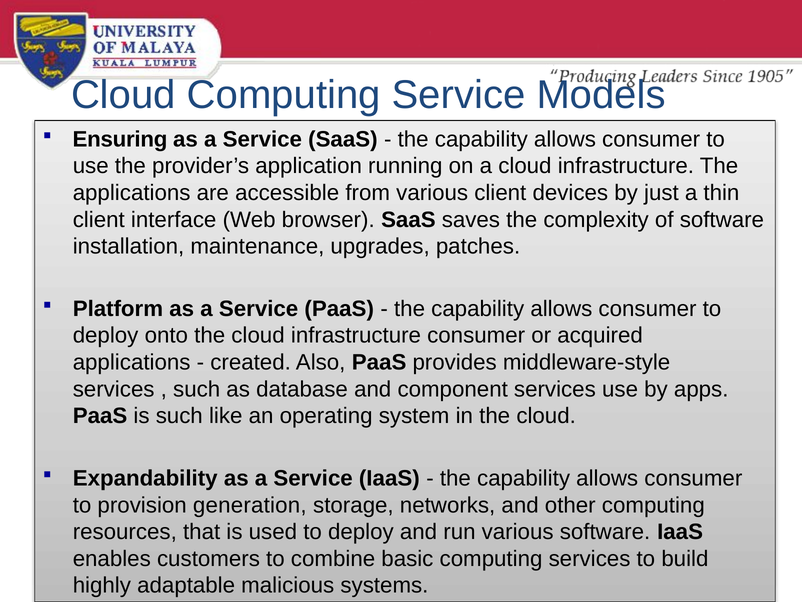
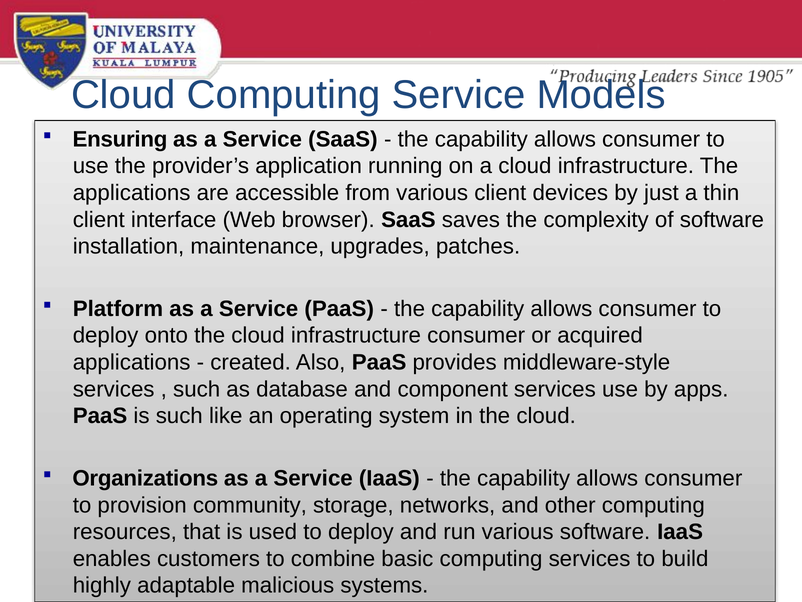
Expandability: Expandability -> Organizations (145, 478)
generation: generation -> community (250, 505)
